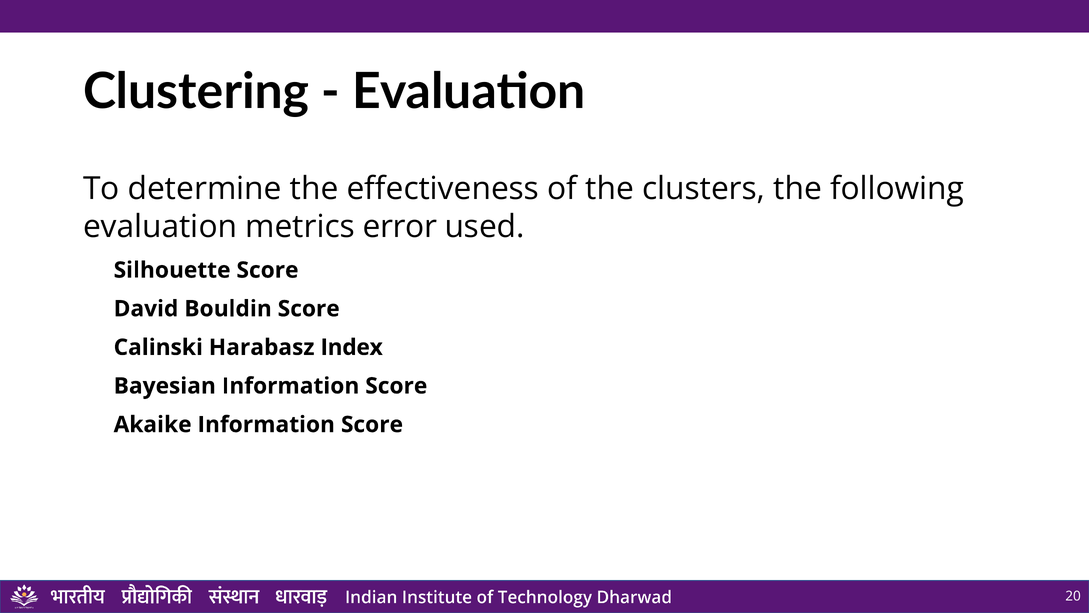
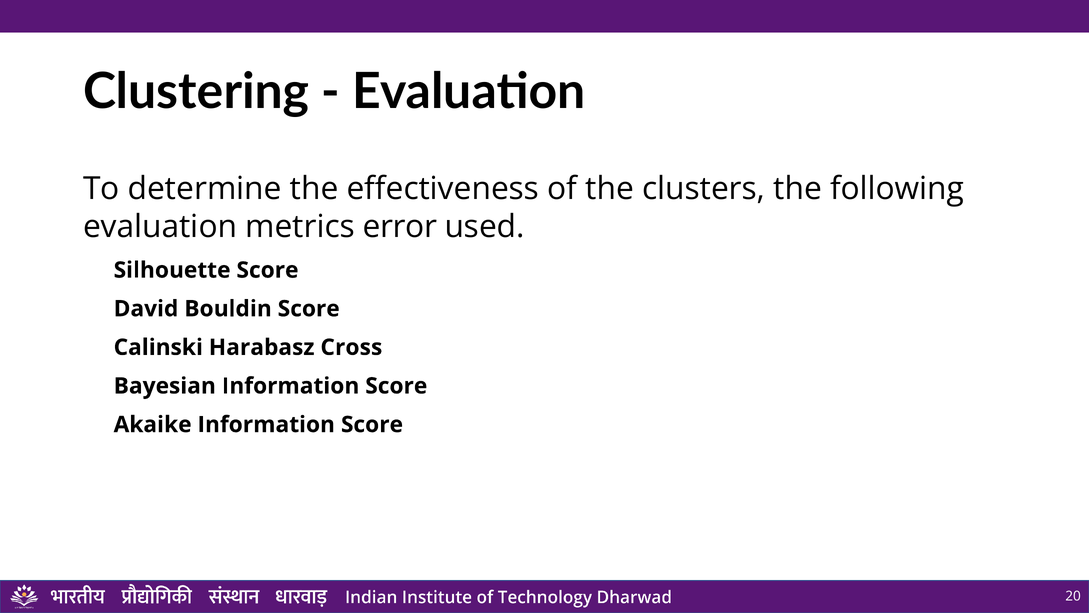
Index: Index -> Cross (351, 347)
